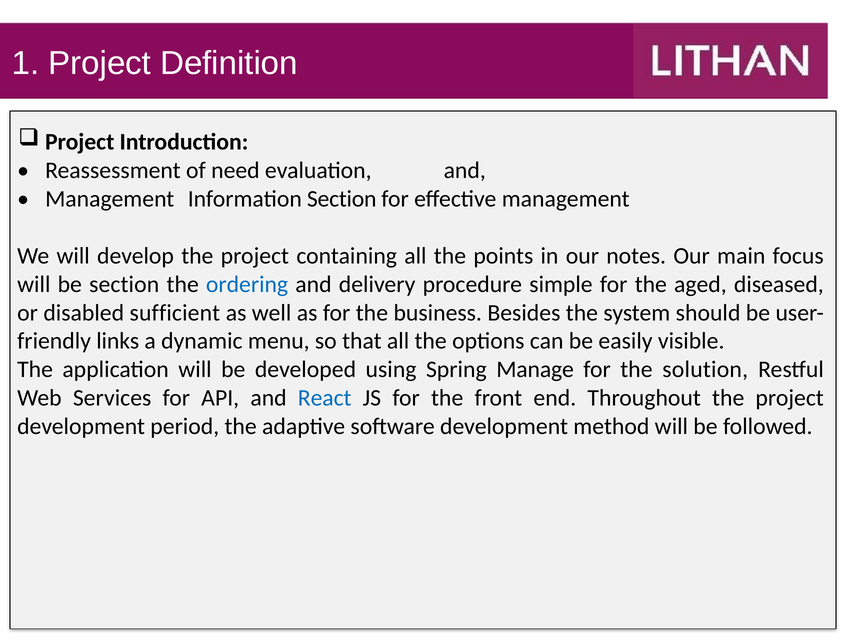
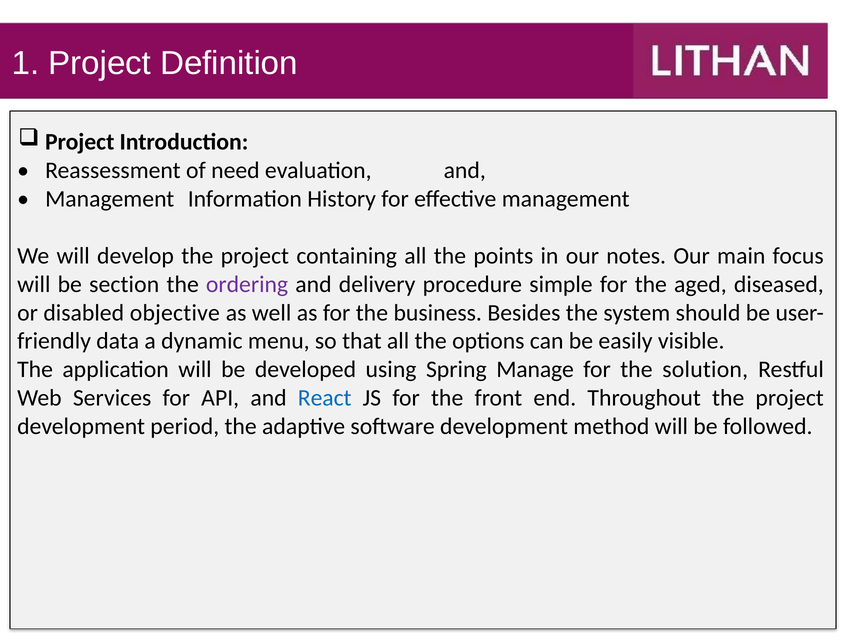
Information Section: Section -> History (342, 199)
ordering colour: blue -> purple (247, 284)
sufficient: sufficient -> objective (175, 313)
links: links -> data (118, 341)
